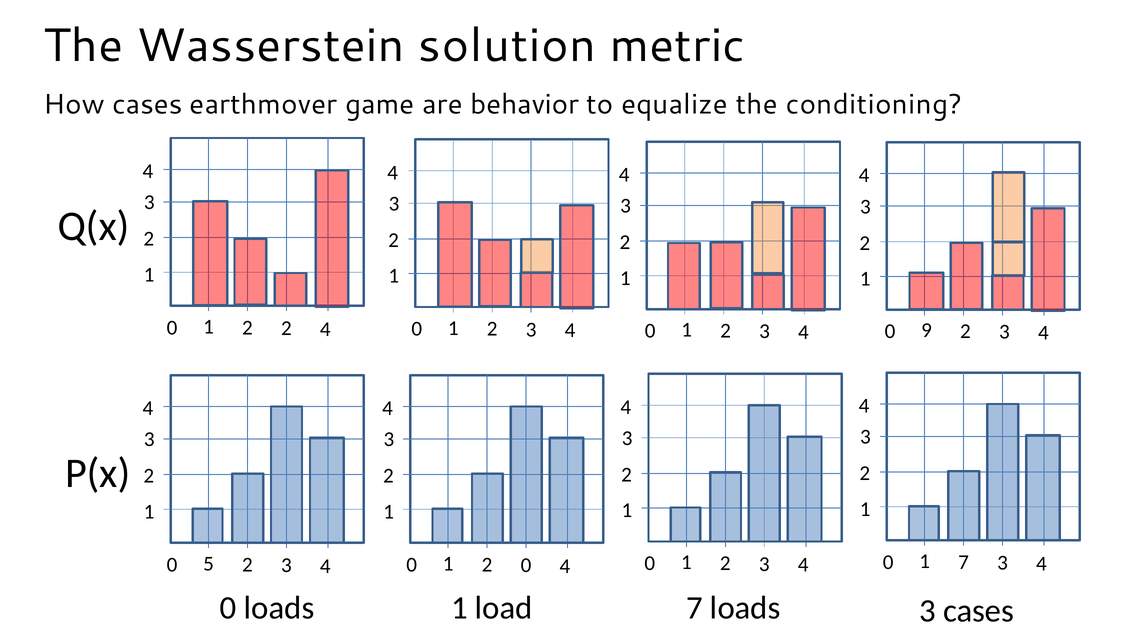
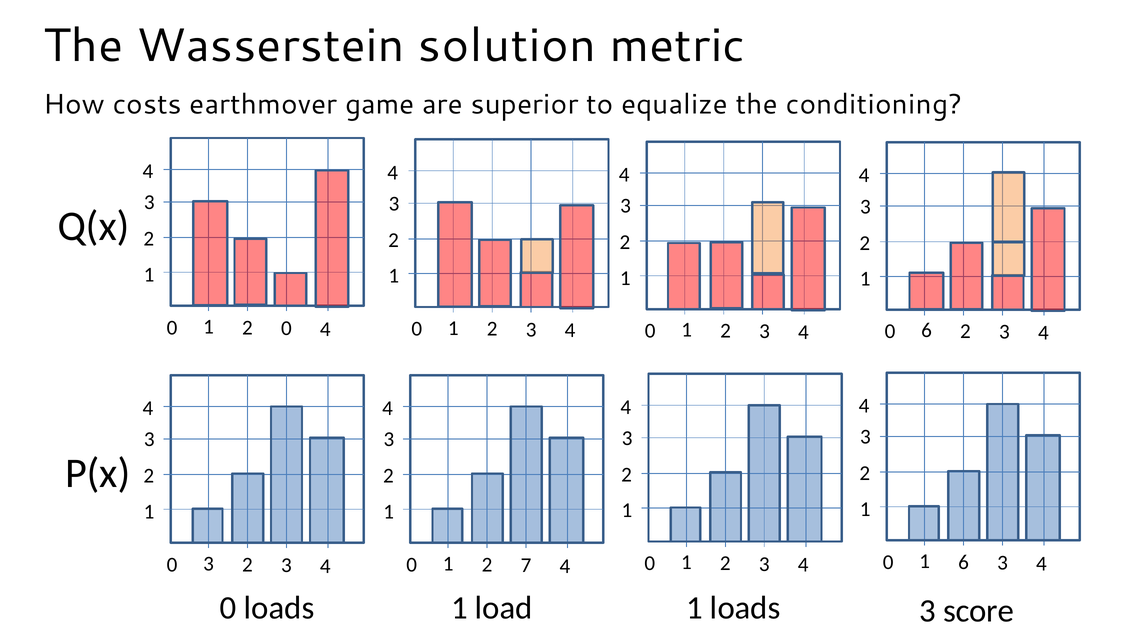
How cases: cases -> costs (147, 104)
behavior: behavior -> superior (525, 104)
2 2: 2 -> 0 (286, 328)
0 9: 9 -> 6 (927, 330)
1 7: 7 -> 6 (964, 562)
0 5: 5 -> 3 (208, 564)
2 0: 0 -> 7 (526, 565)
load 7: 7 -> 1 (694, 608)
3 cases: cases -> score (979, 611)
